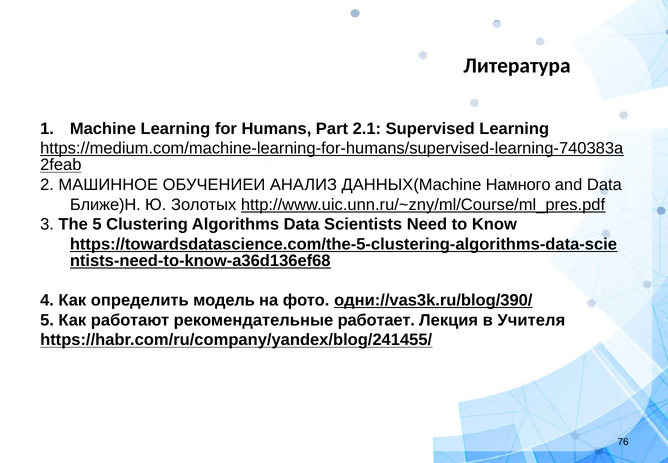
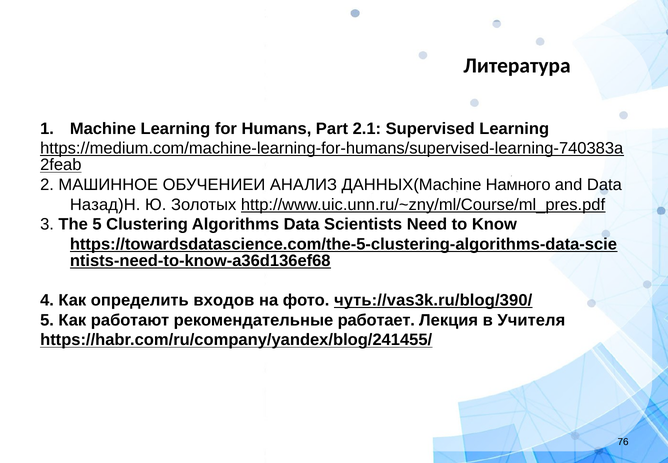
Ближе)Н: Ближе)Н -> Назад)Н (105, 205)
модель: модель -> входов (224, 300)
одни://vas3k.ru/blog/390/: одни://vas3k.ru/blog/390/ -> чуть://vas3k.ru/blog/390/ (433, 300)
